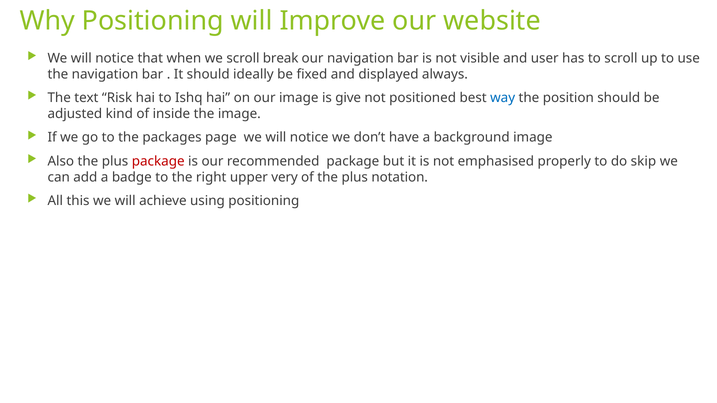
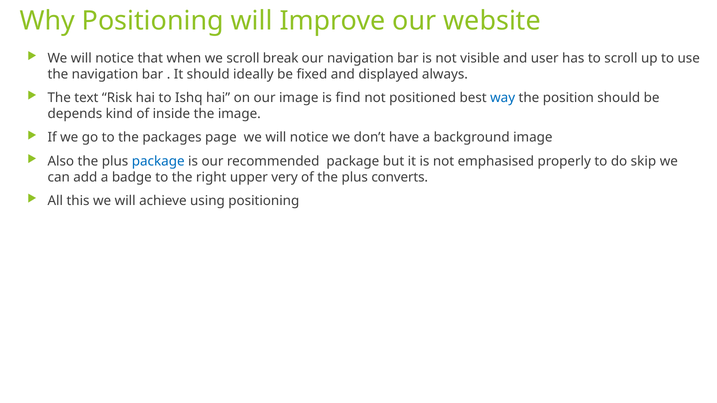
give: give -> find (348, 98)
adjusted: adjusted -> depends (75, 114)
package colour: red -> blue (158, 161)
notation: notation -> converts (400, 177)
